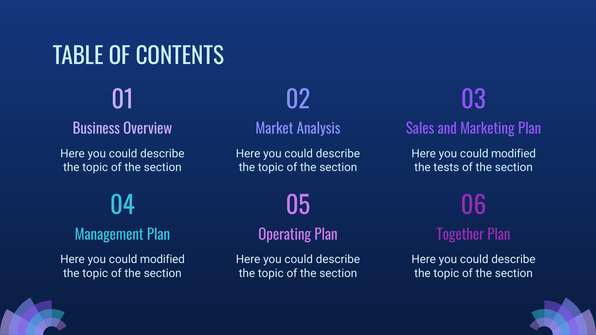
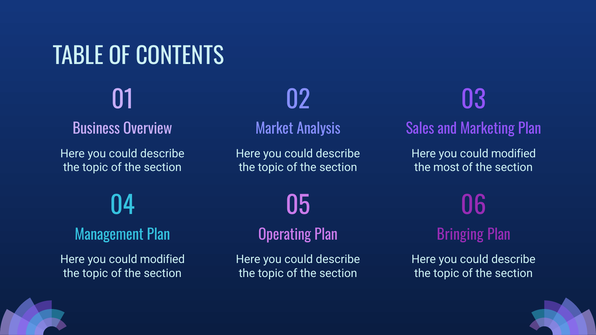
tests: tests -> most (446, 168)
Together: Together -> Bringing (460, 235)
